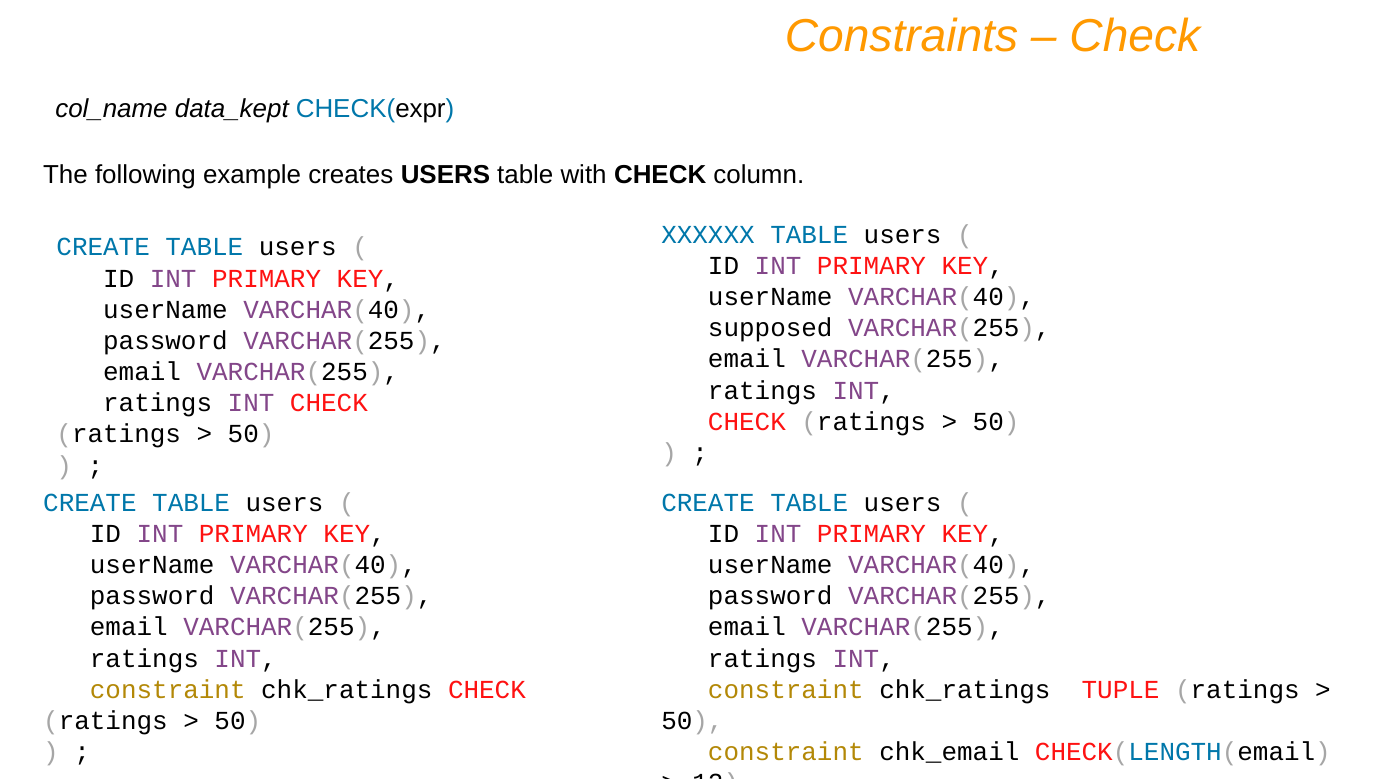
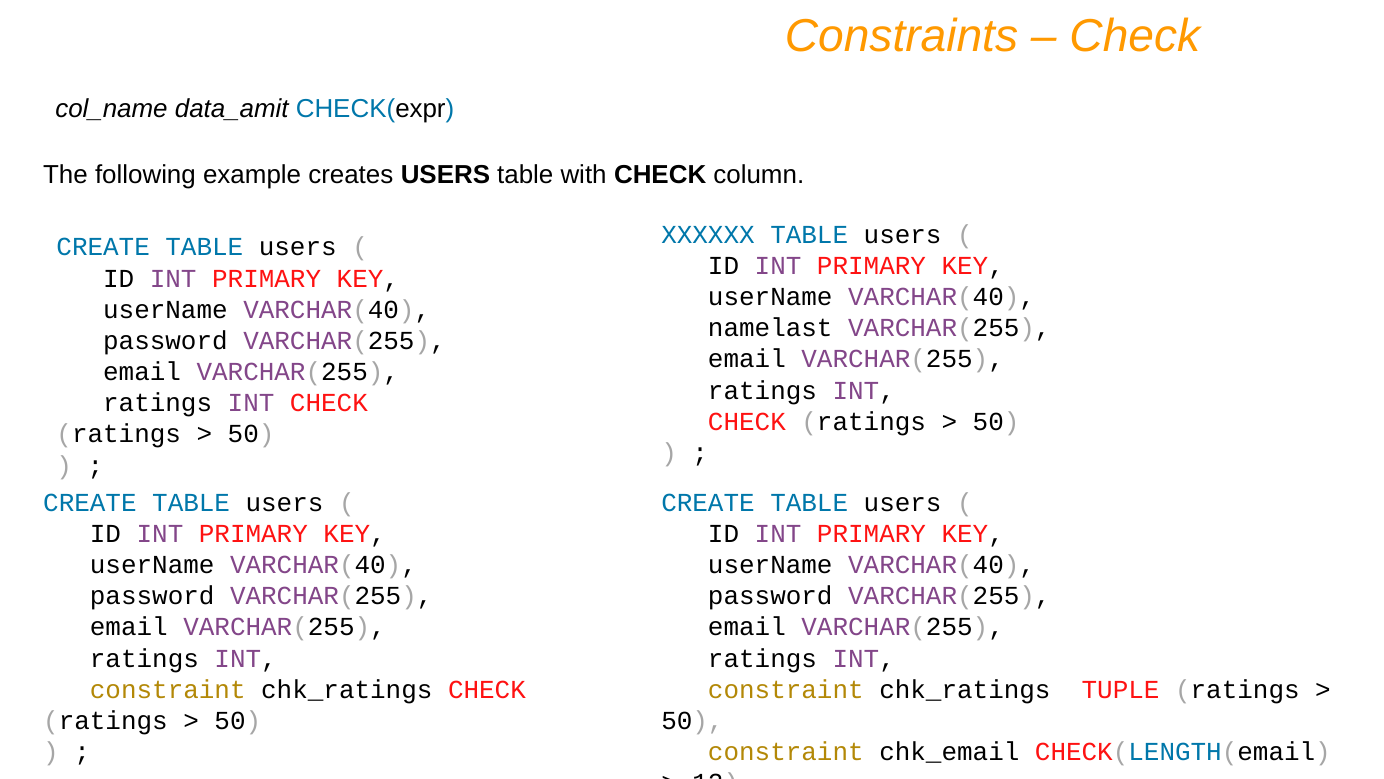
data_kept: data_kept -> data_amit (232, 109)
supposed: supposed -> namelast (770, 328)
